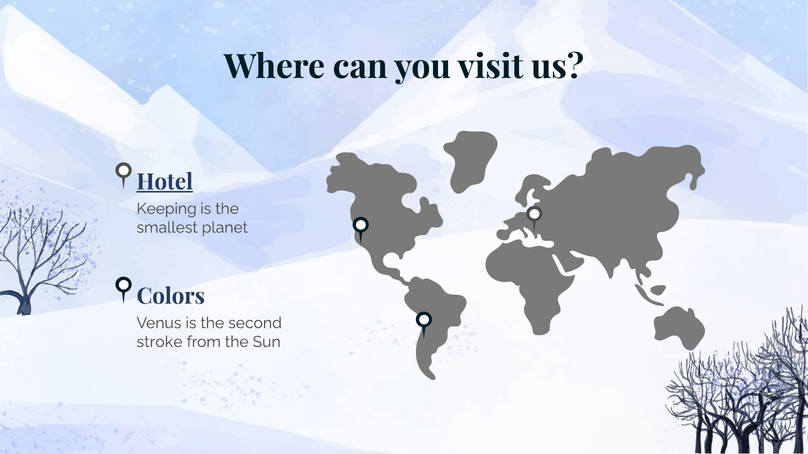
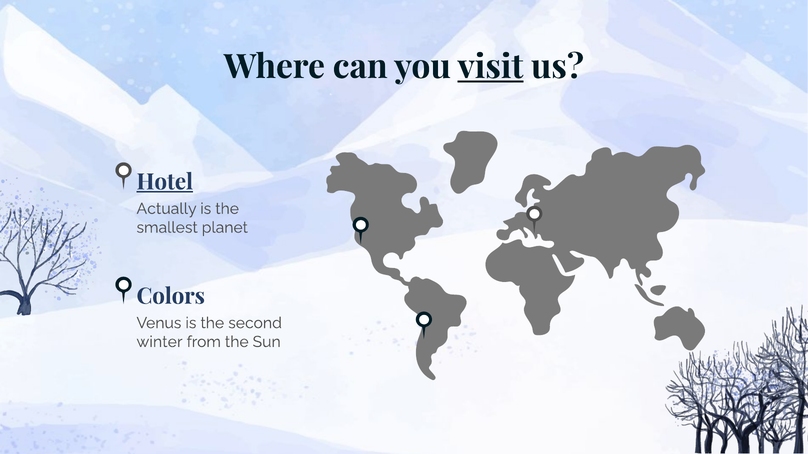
visit underline: none -> present (490, 67)
Keeping: Keeping -> Actually (167, 209)
stroke: stroke -> winter (160, 342)
